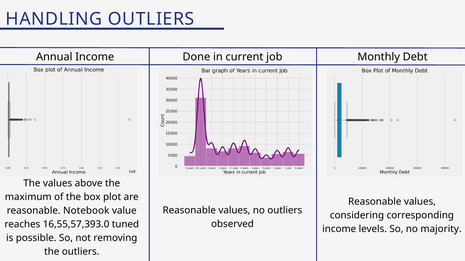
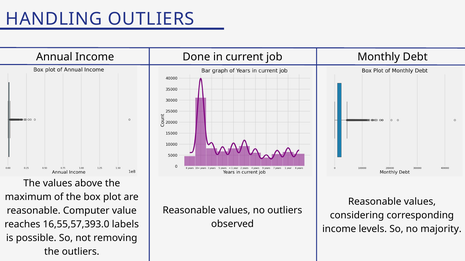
Notebook: Notebook -> Computer (86, 211)
tuned: tuned -> labels (125, 225)
